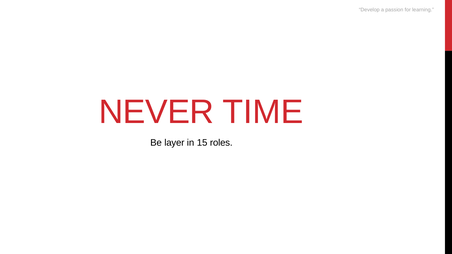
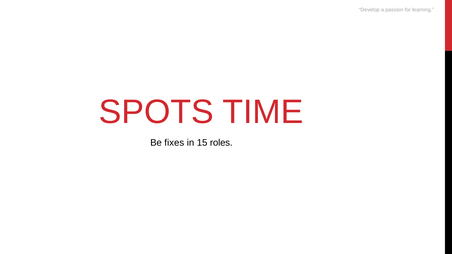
NEVER: NEVER -> SPOTS (156, 112)
layer: layer -> fixes (174, 143)
